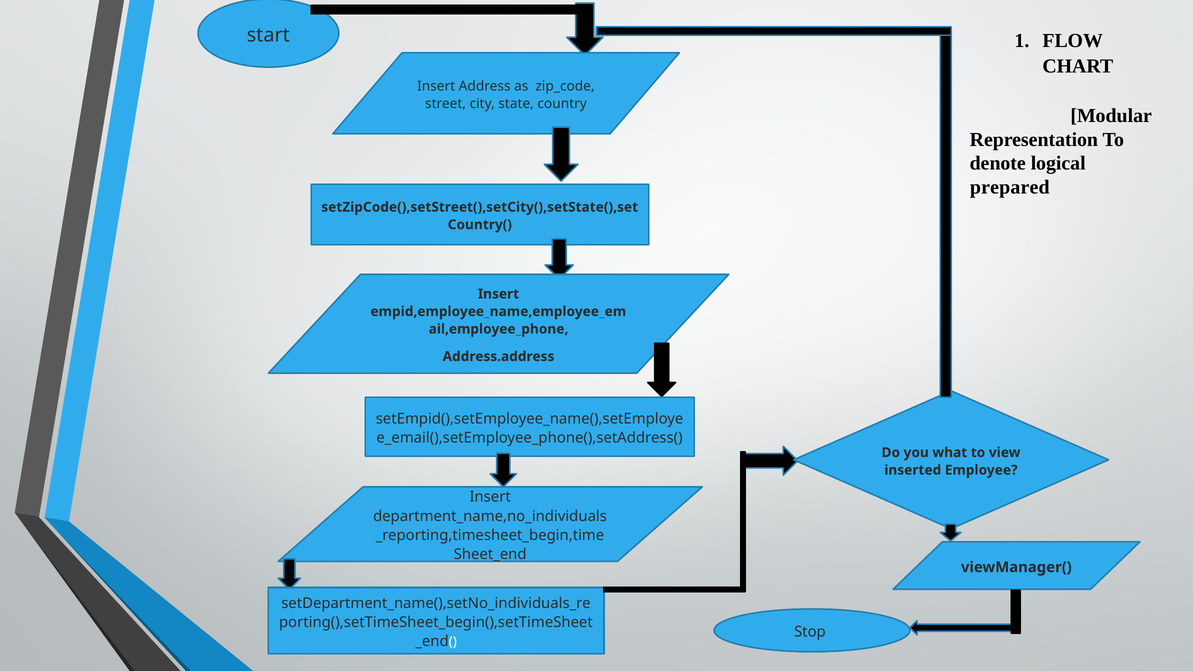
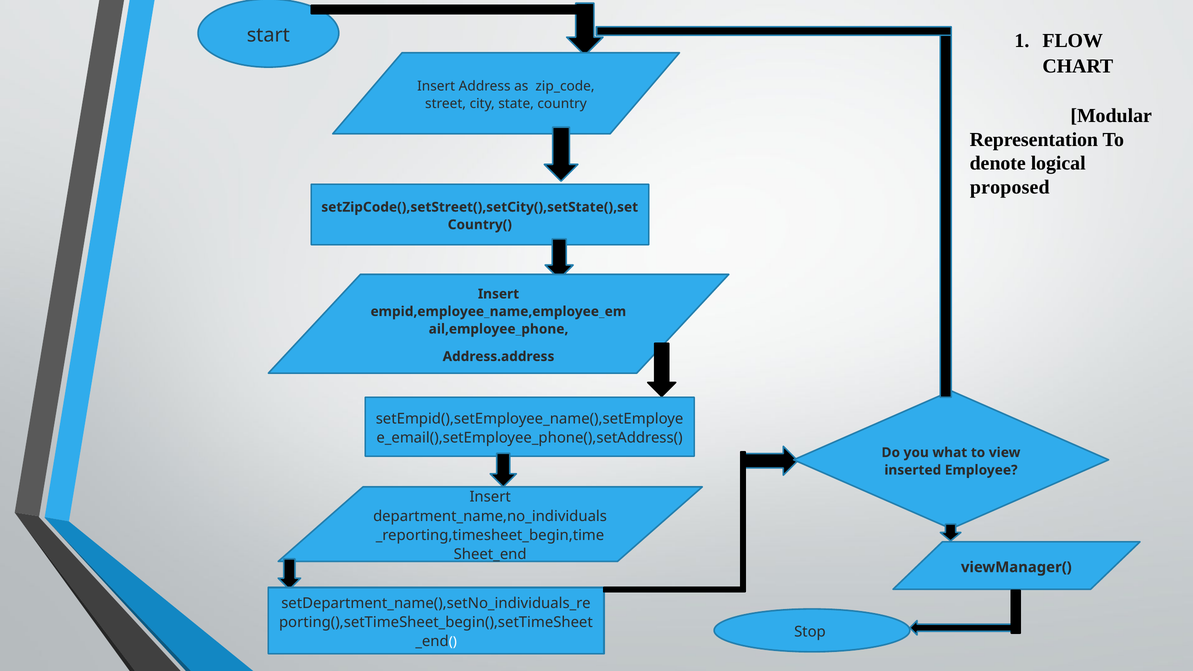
prepared: prepared -> proposed (1010, 187)
